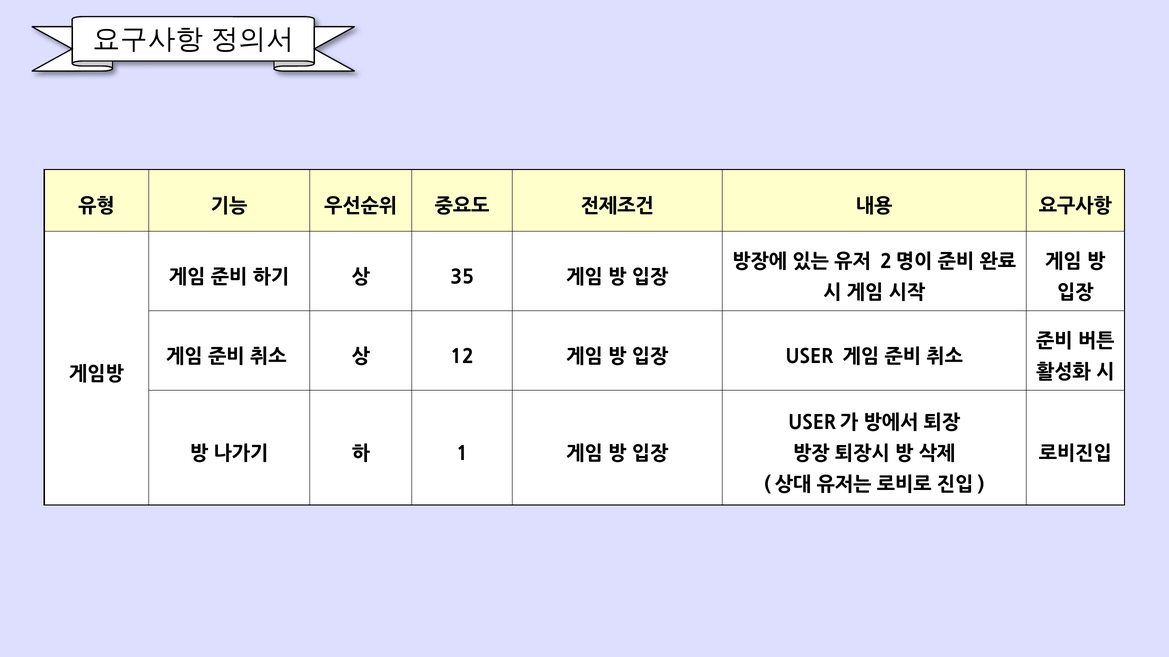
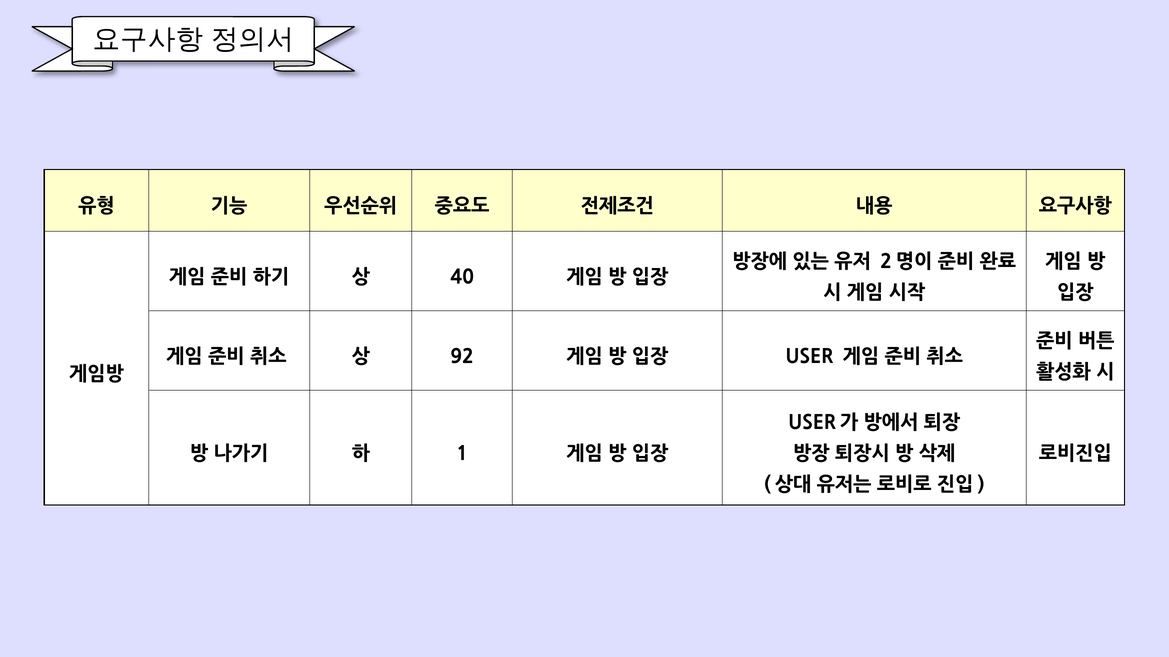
35: 35 -> 40 (462, 277)
12: 12 -> 92 (462, 357)
